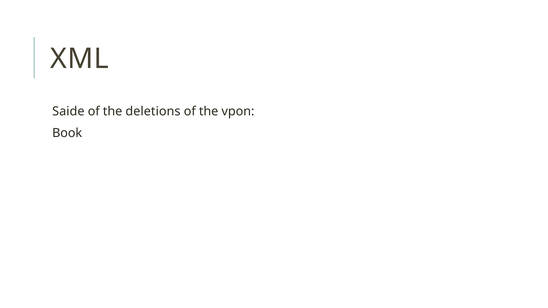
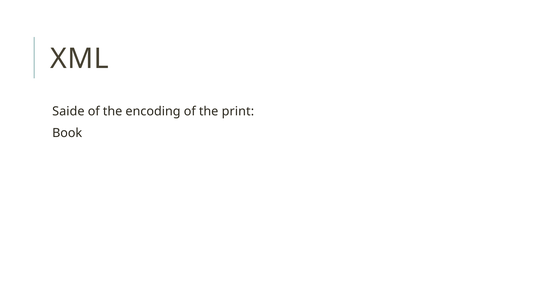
deletions: deletions -> encoding (153, 112)
vpon: vpon -> print (238, 112)
